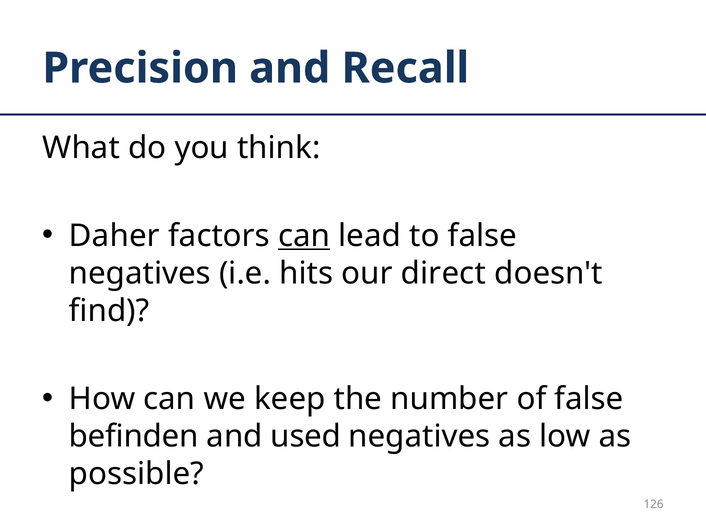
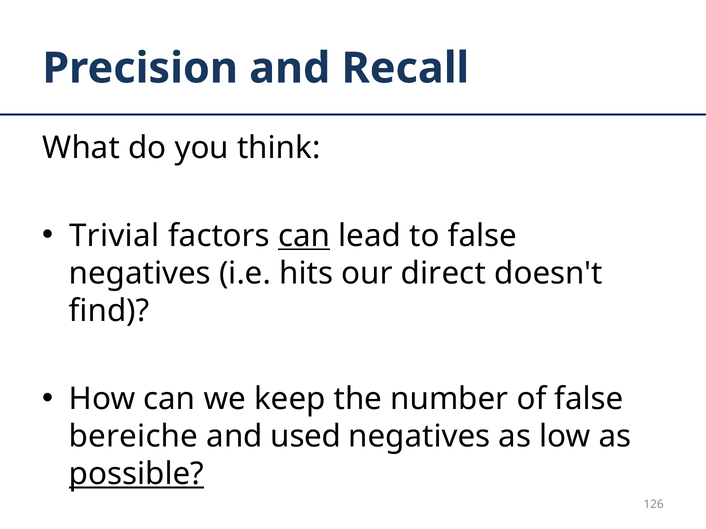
Daher: Daher -> Trivial (114, 236)
befinden: befinden -> bereiche (134, 437)
possible underline: none -> present (136, 475)
